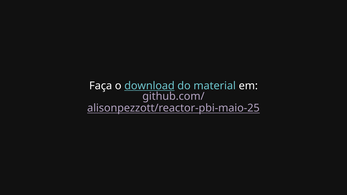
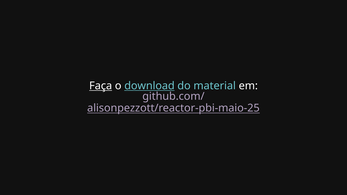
Faça underline: none -> present (101, 86)
